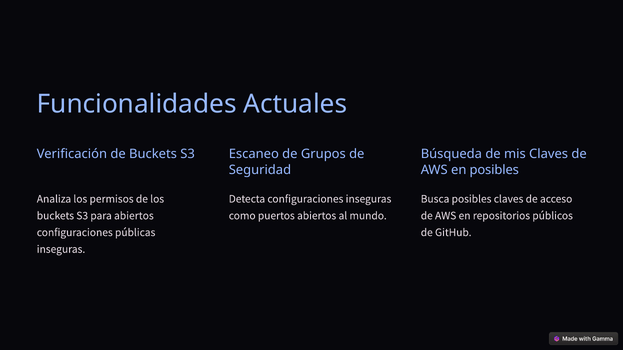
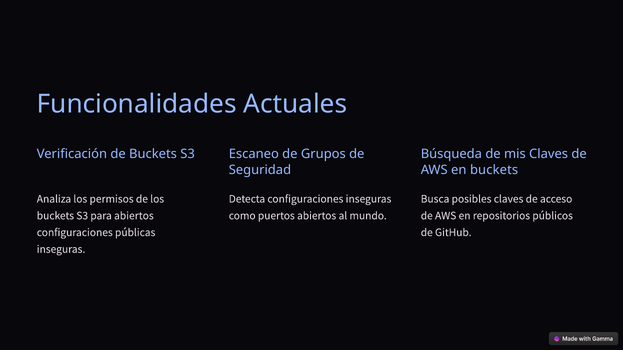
en posibles: posibles -> buckets (494, 170)
